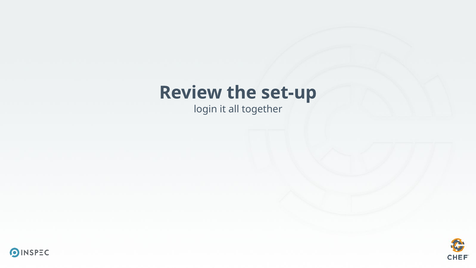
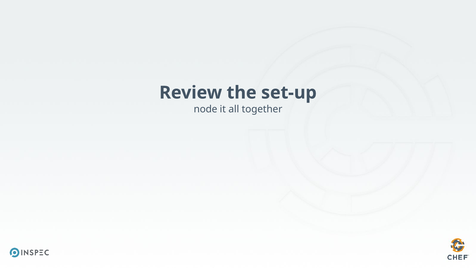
login: login -> node (206, 109)
